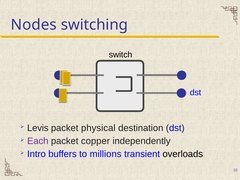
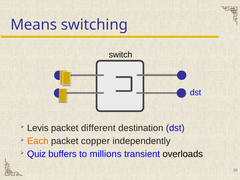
Nodes: Nodes -> Means (34, 25)
physical: physical -> different (98, 128)
Each colour: purple -> orange (38, 141)
Intro: Intro -> Quiz (37, 154)
